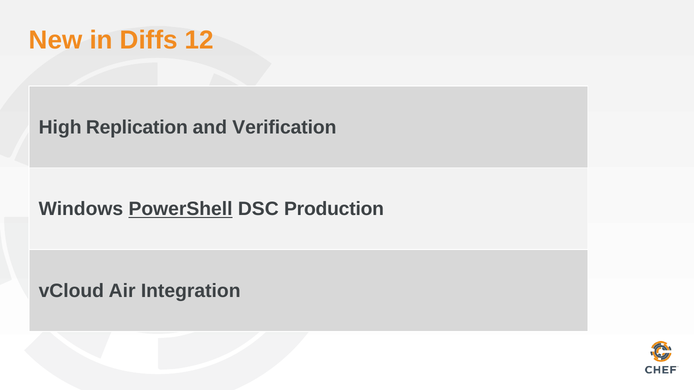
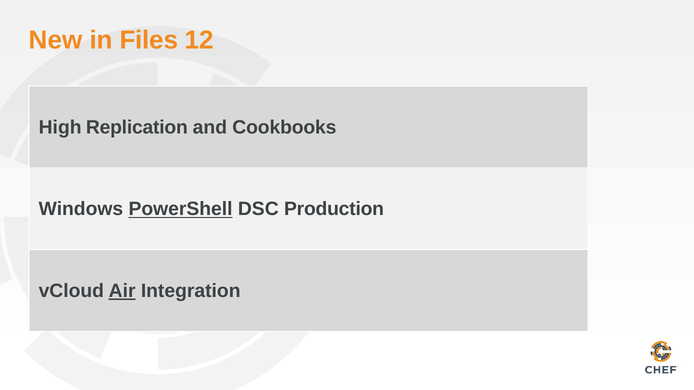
Diffs: Diffs -> Files (149, 40)
Verification: Verification -> Cookbooks (284, 127)
Air underline: none -> present (122, 291)
